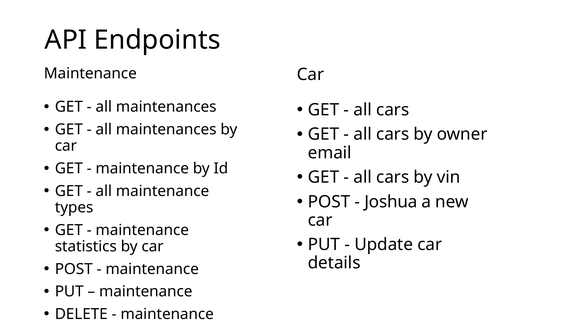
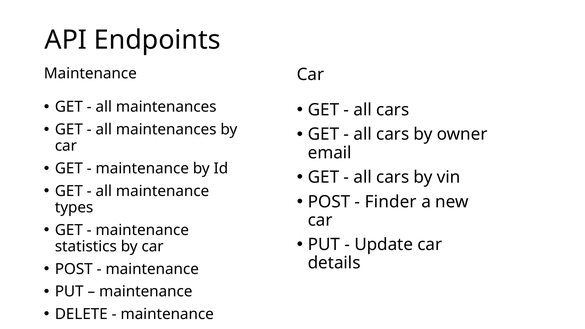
Joshua: Joshua -> Finder (391, 202)
